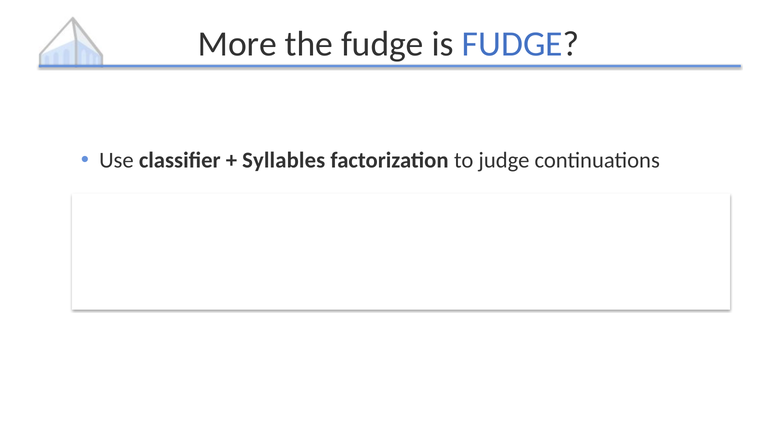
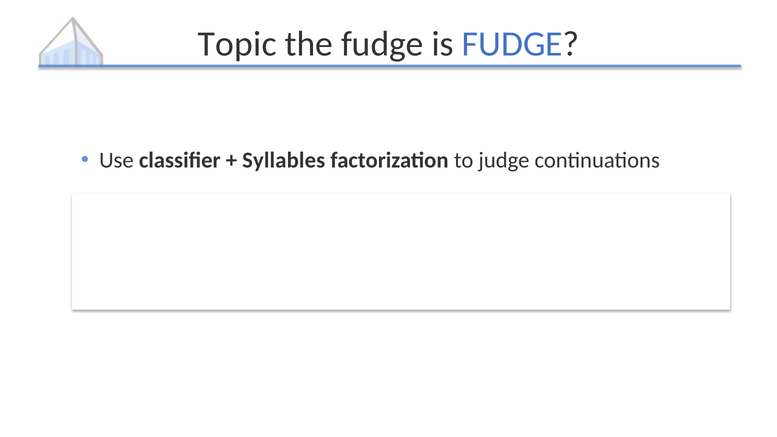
More: More -> Topic (237, 44)
